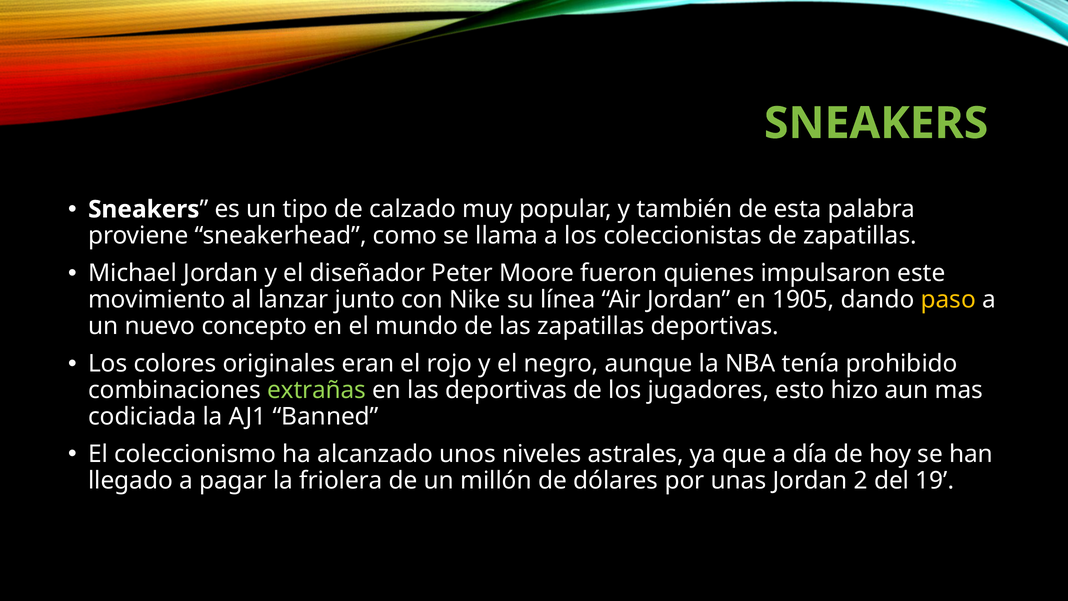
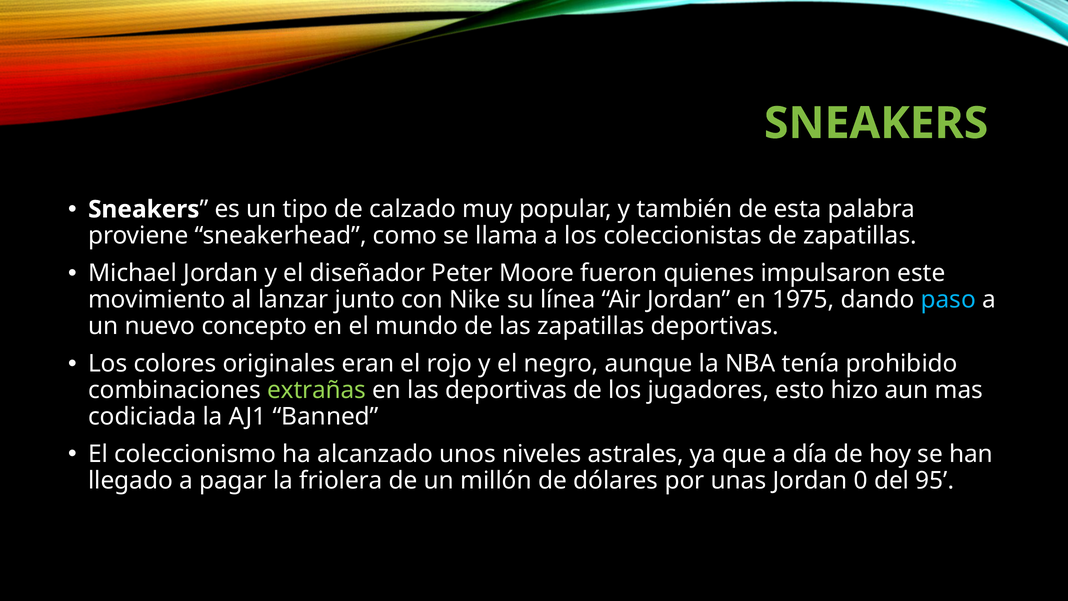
1905: 1905 -> 1975 (803, 300)
paso colour: yellow -> light blue (948, 300)
2: 2 -> 0 (861, 481)
19: 19 -> 95 (935, 481)
